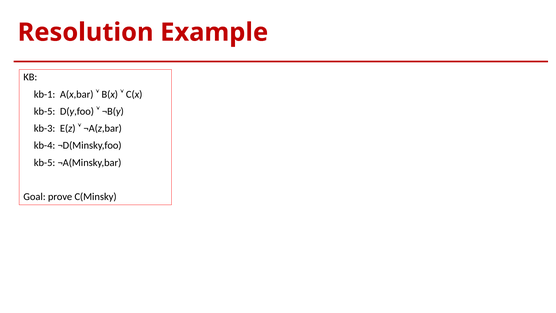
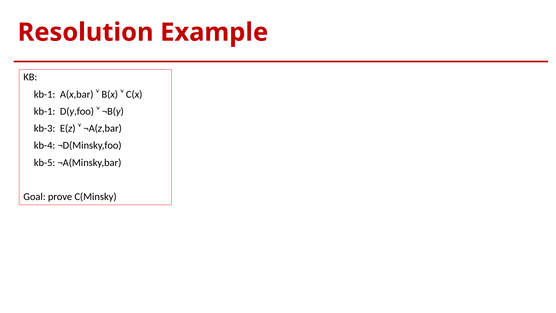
kb-5: kb-5 -> kb-1 (45, 111)
